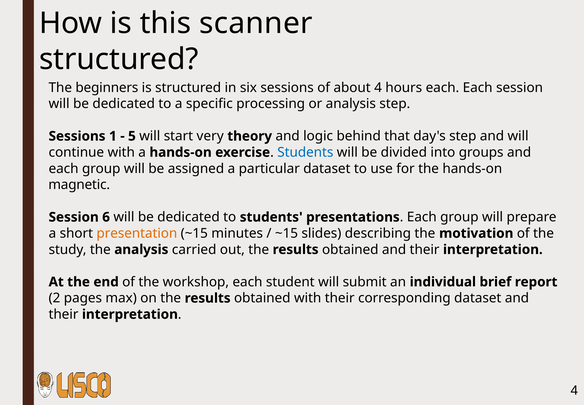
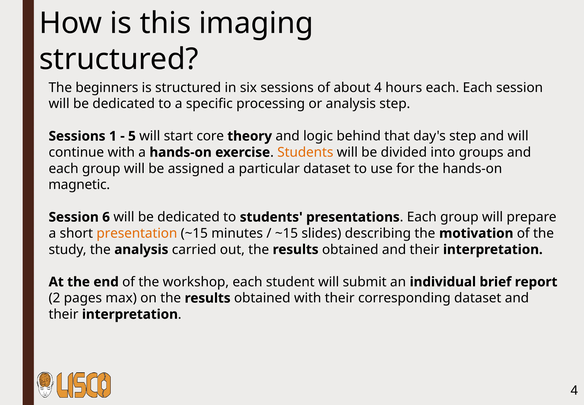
scanner: scanner -> imaging (256, 23)
very: very -> core (210, 136)
Students colour: blue -> orange (305, 152)
